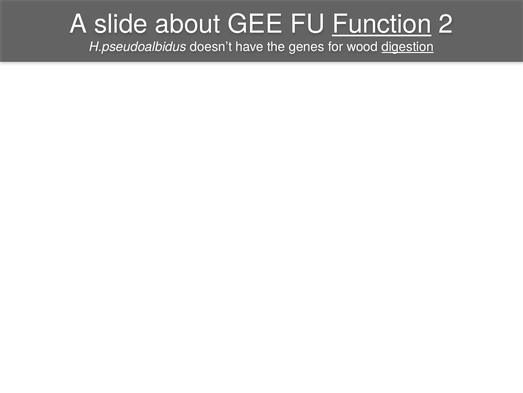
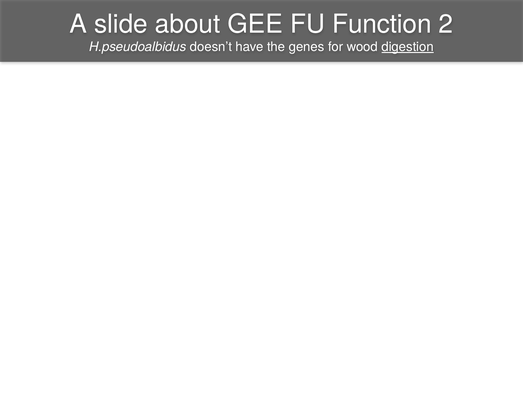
Function underline: present -> none (382, 24)
